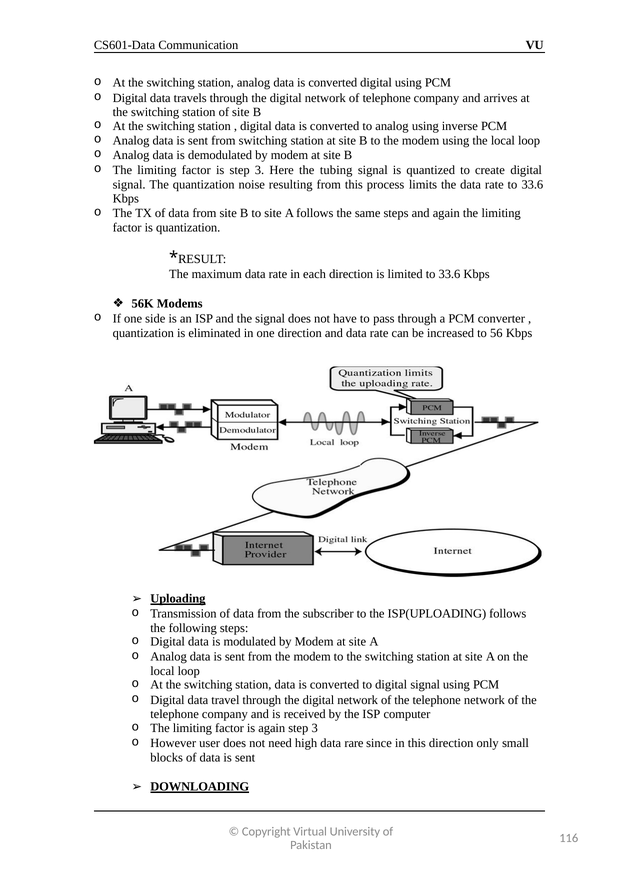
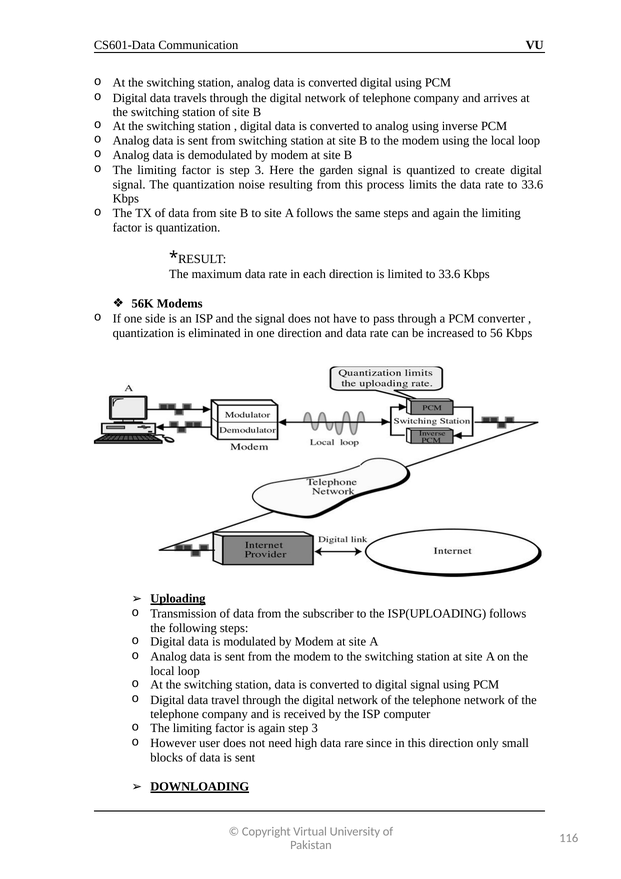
tubing: tubing -> garden (336, 170)
